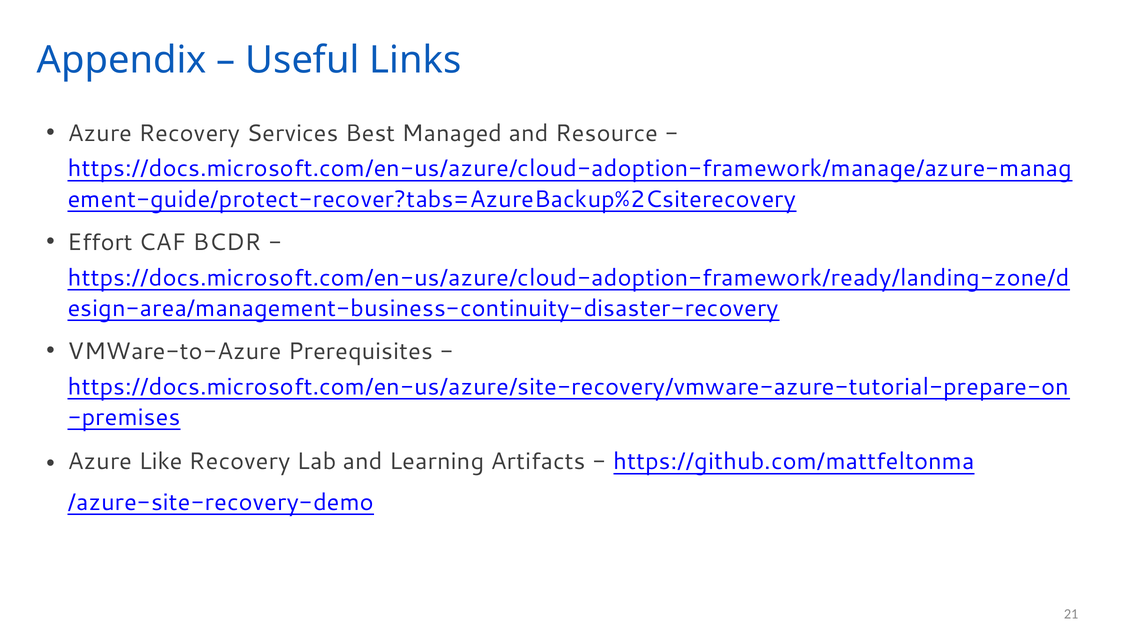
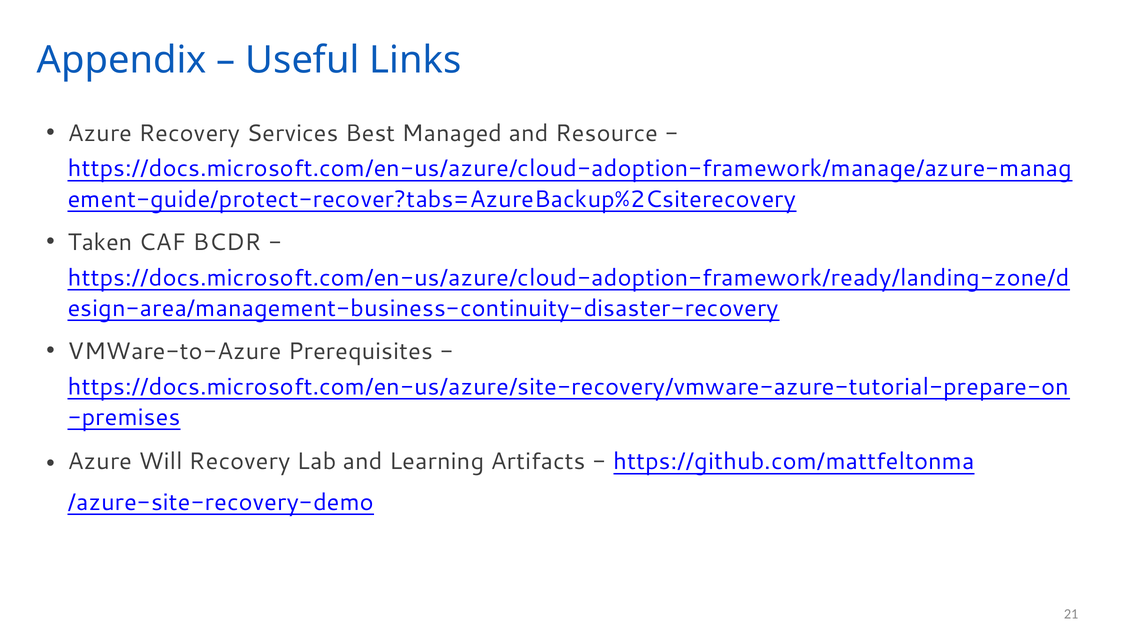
Effort: Effort -> Taken (100, 242)
Like: Like -> Will (161, 462)
